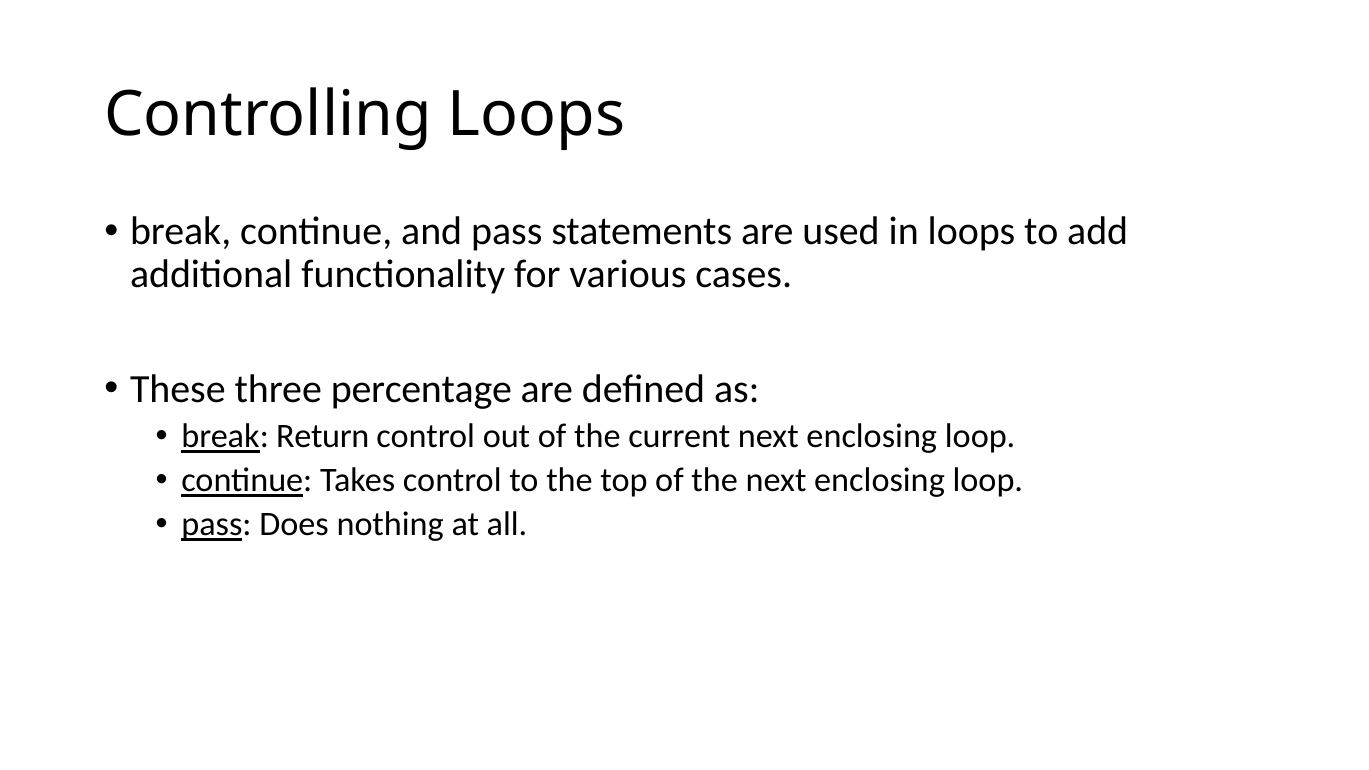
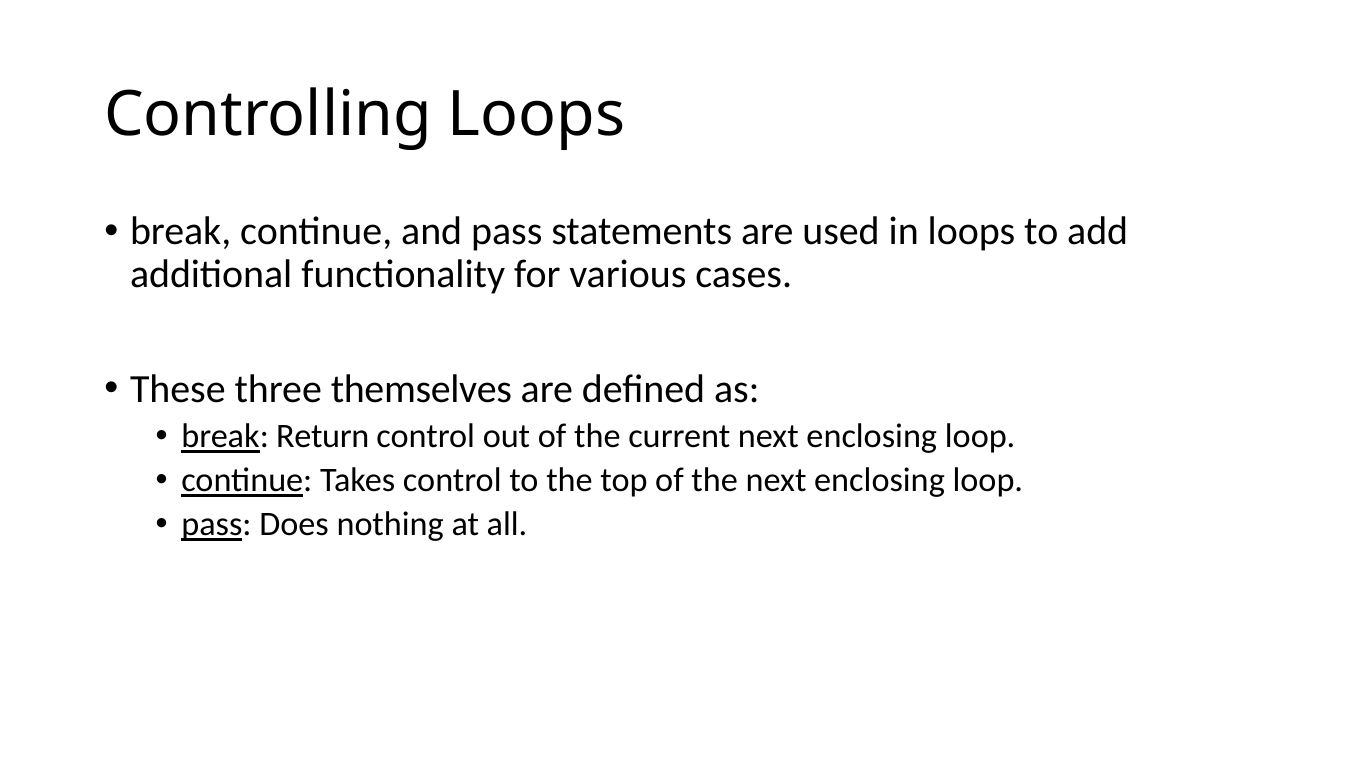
percentage: percentage -> themselves (421, 389)
